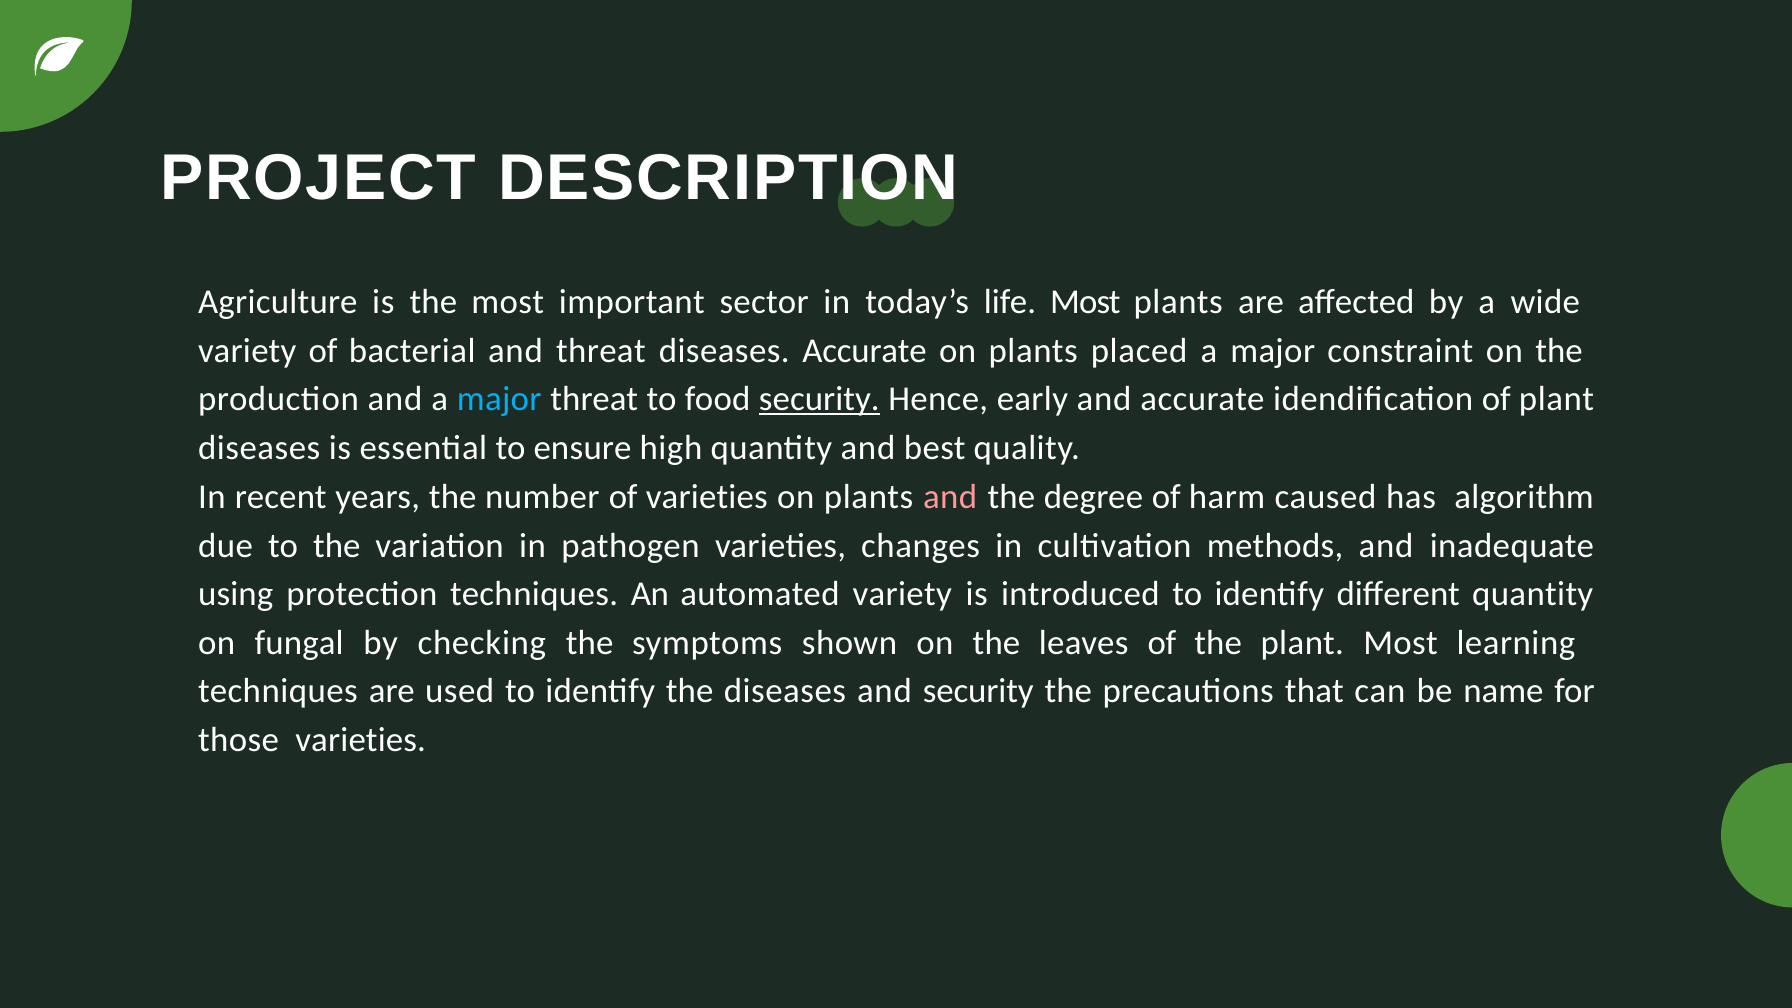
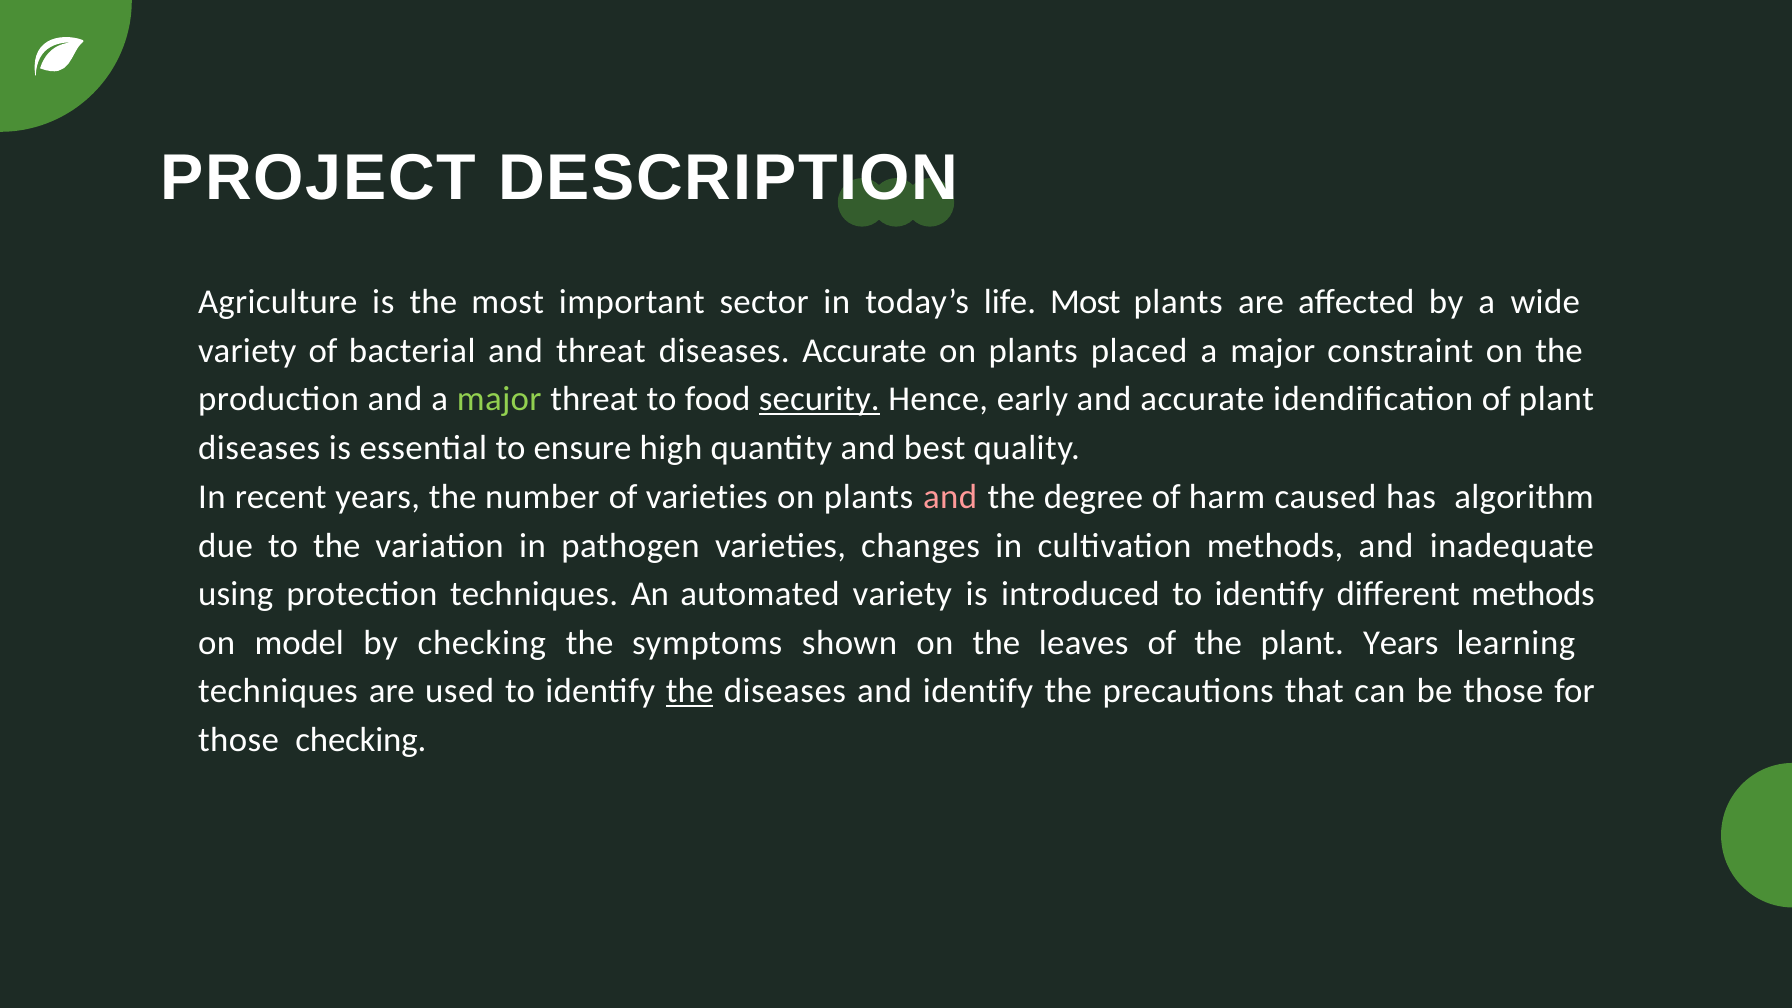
major colour: light blue -> light green (499, 399)
different quantity: quantity -> methods (1533, 594)
fungal: fungal -> model (299, 643)
plant Most: Most -> Years (1401, 643)
the underline: none -> present (690, 691)
and security: security -> identify (978, 691)
be name: name -> those (1503, 691)
those varieties: varieties -> checking (361, 740)
